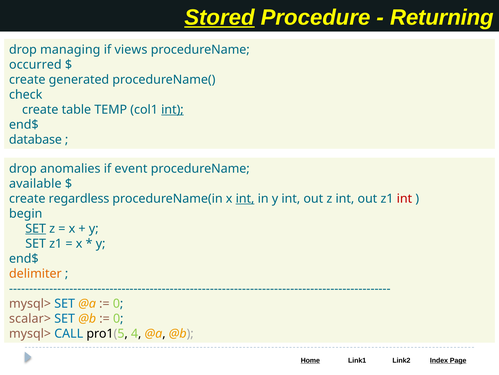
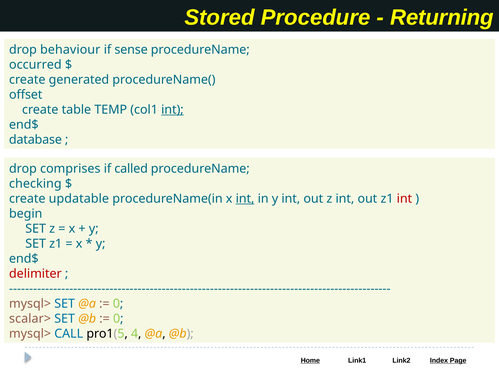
Stored underline: present -> none (219, 17)
managing: managing -> behaviour (70, 50)
views: views -> sense (131, 50)
check: check -> offset (26, 95)
anomalies: anomalies -> comprises (70, 168)
event: event -> called (131, 168)
available: available -> checking (35, 183)
regardless: regardless -> updatable (79, 198)
SET underline: present -> none (36, 228)
delimiter colour: orange -> red (35, 273)
